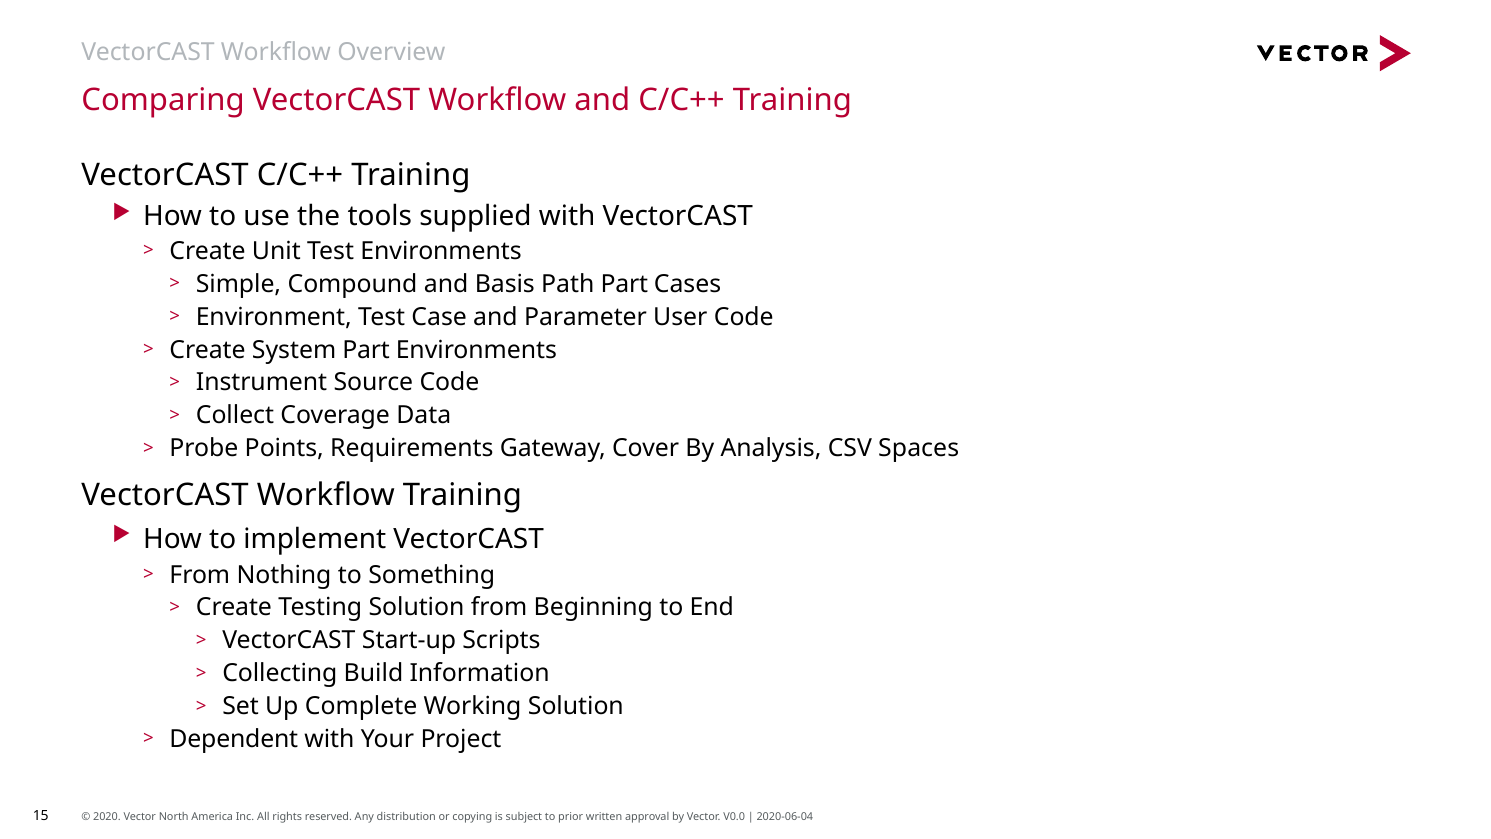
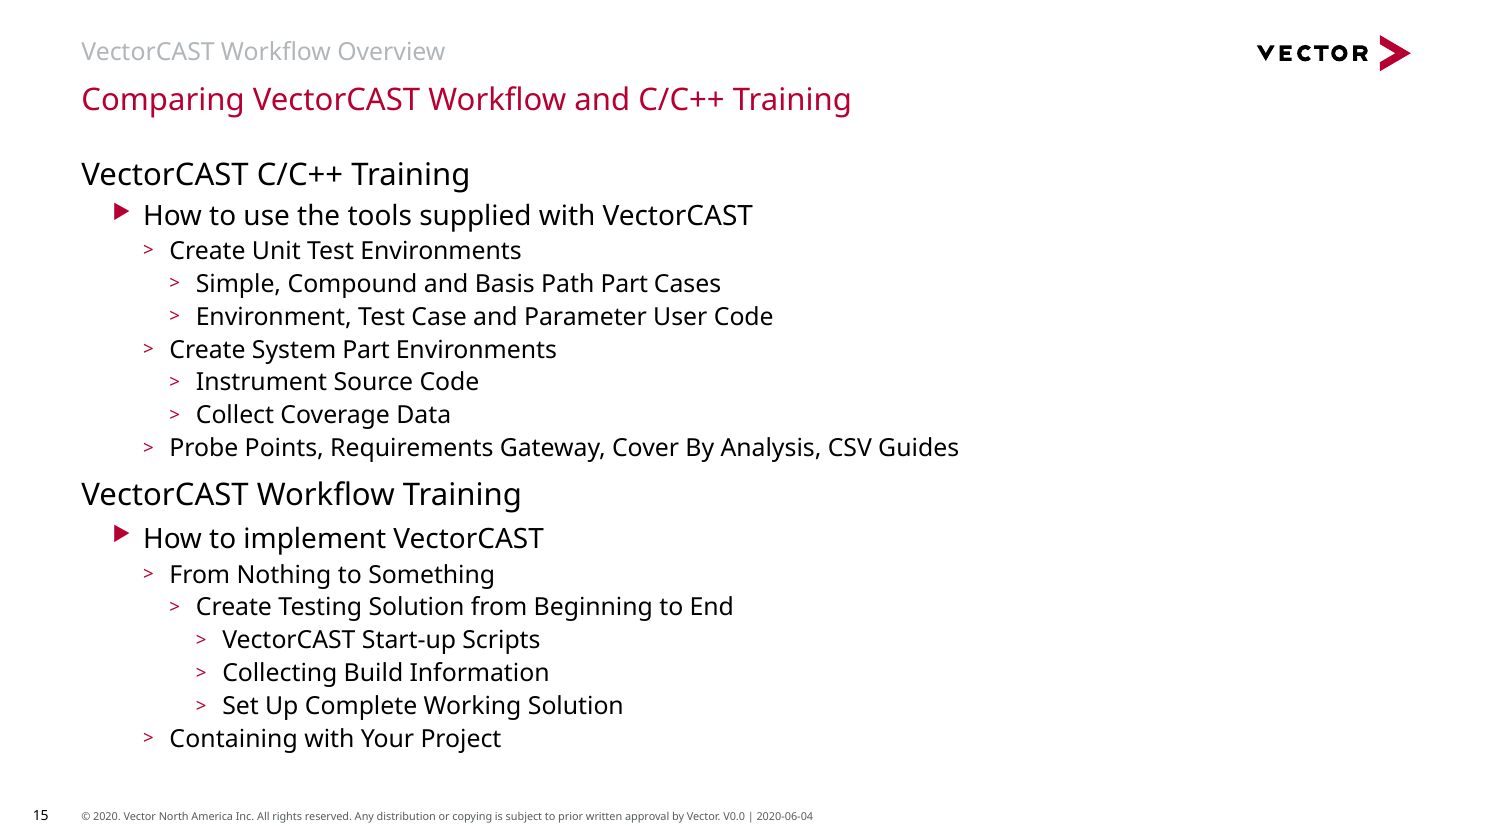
Spaces: Spaces -> Guides (919, 448)
Dependent: Dependent -> Containing (234, 739)
